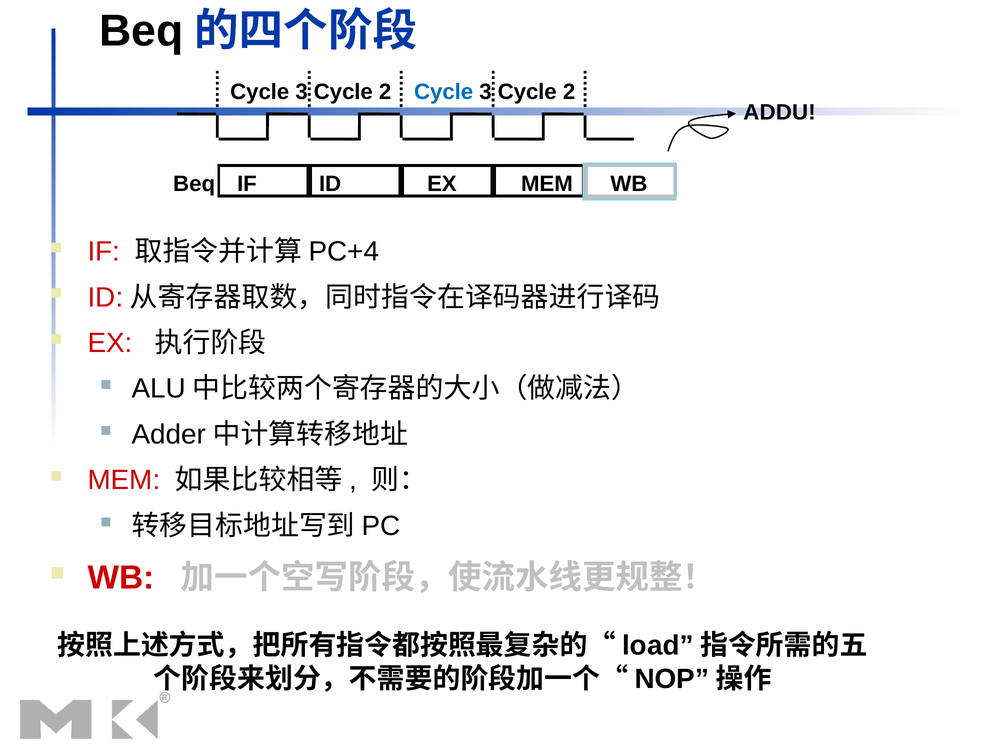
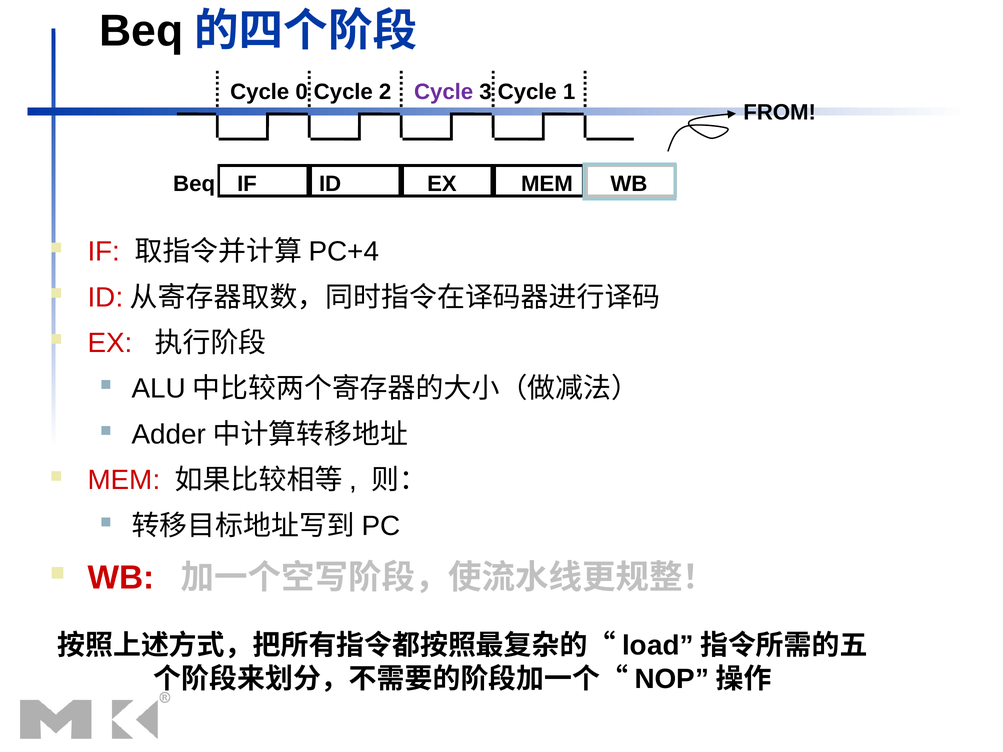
3: 3 -> 0 (302, 92)
Cycle colour: blue -> purple (444, 92)
2: 2 -> 1 (569, 92)
ADDU: ADDU -> FROM (780, 112)
